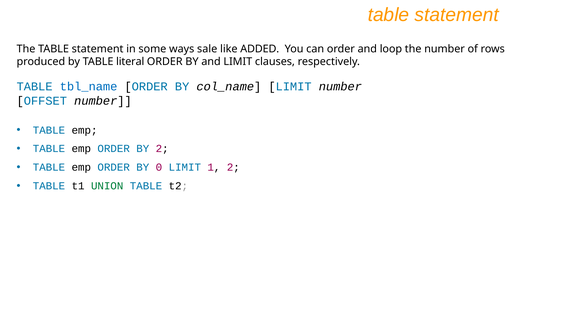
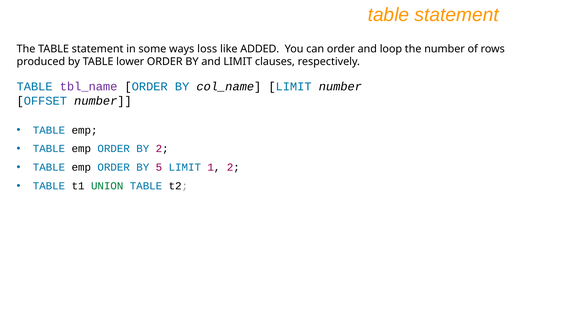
sale: sale -> loss (207, 49)
literal: literal -> lower (130, 62)
tbl_name colour: blue -> purple (89, 87)
0: 0 -> 5 (159, 168)
